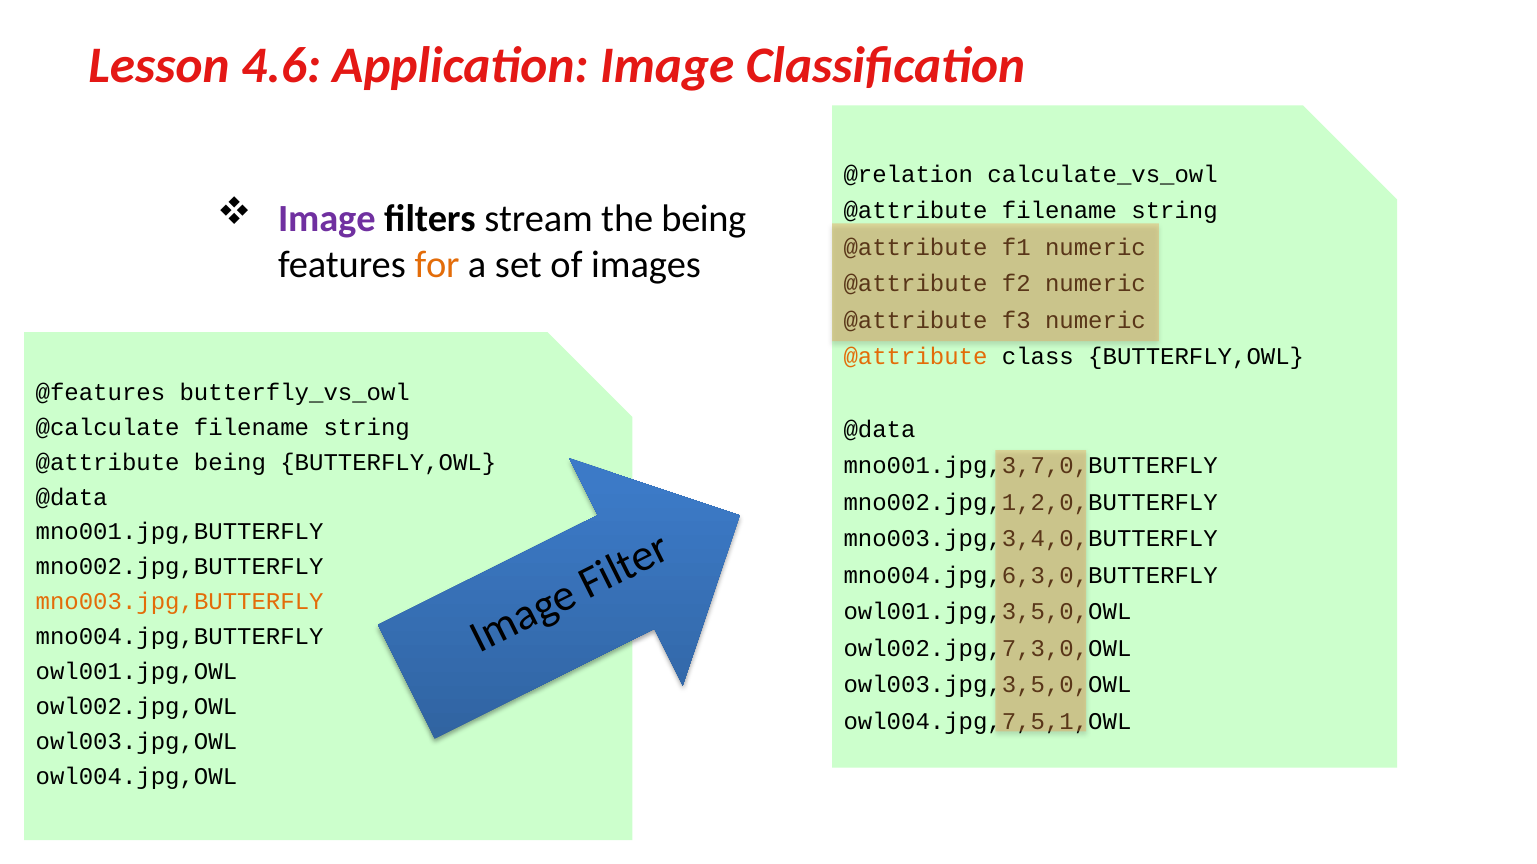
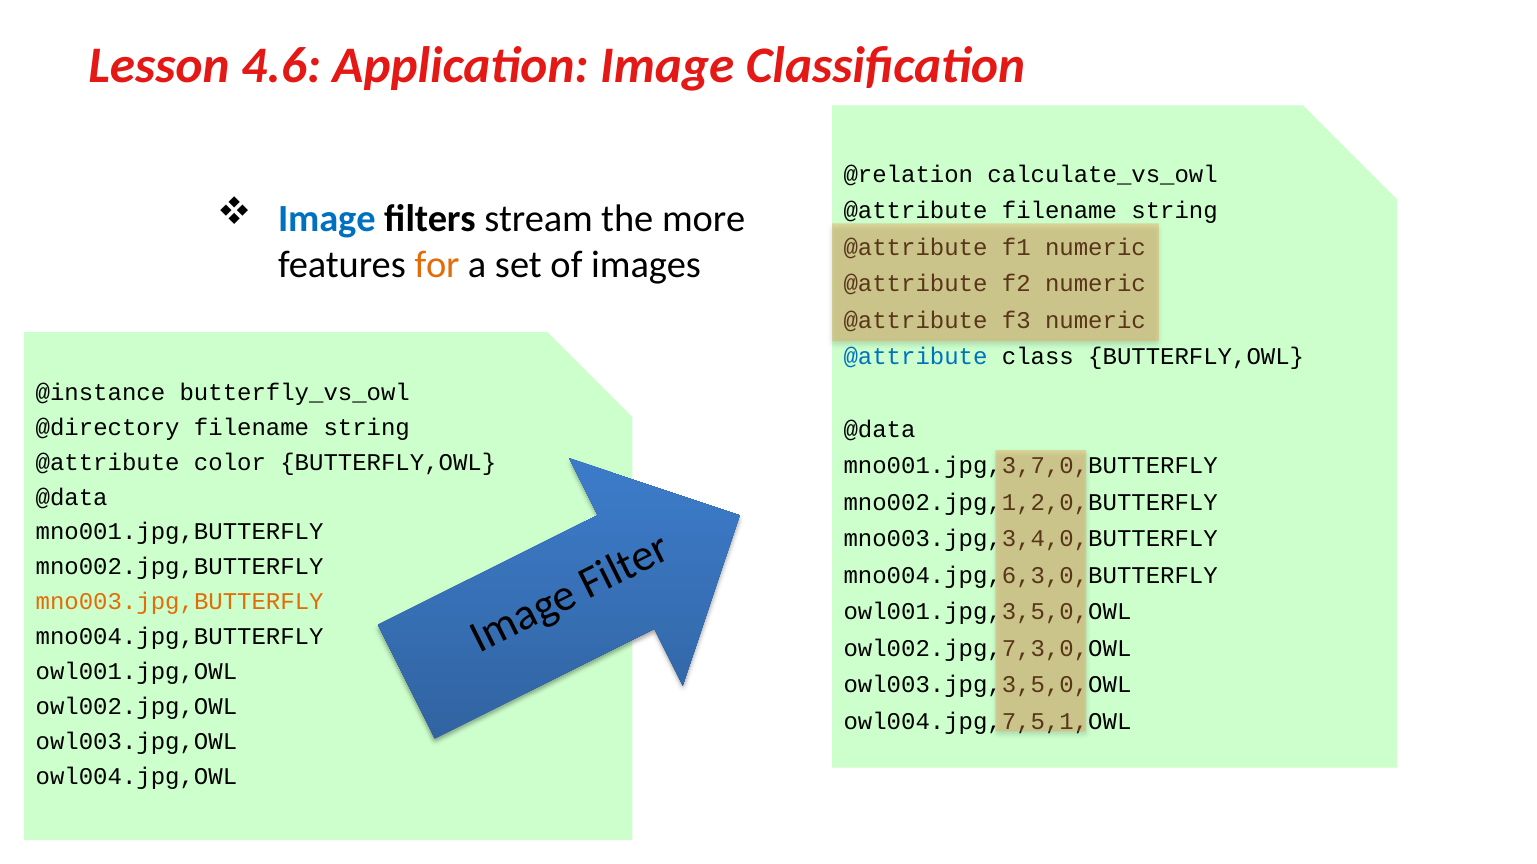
Image colour: purple -> blue (327, 219)
the being: being -> more (704, 219)
@attribute colour: orange -> blue (916, 357)
@features: @features -> @instance (100, 393)
@calculate: @calculate -> @directory (108, 428)
@attribute being: being -> color (230, 462)
